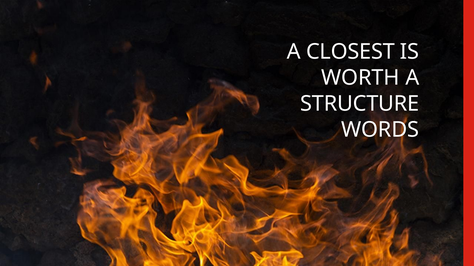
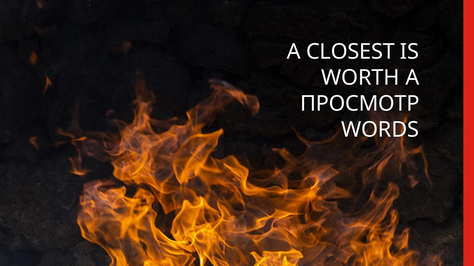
STRUCTURE: STRUCTURE -> ПРОСМОТР (360, 104)
